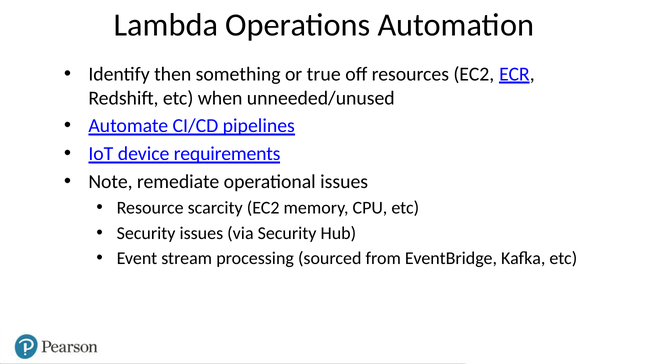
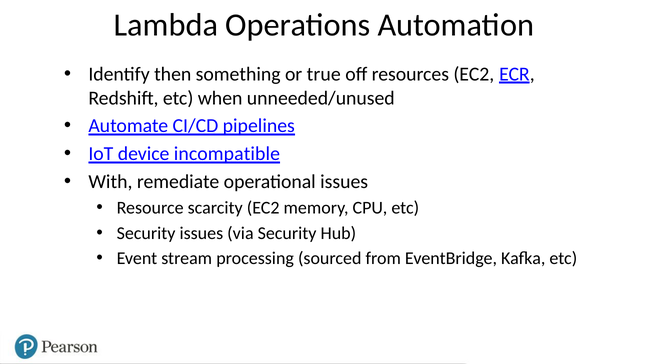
requirements: requirements -> incompatible (227, 154)
Note: Note -> With (110, 182)
